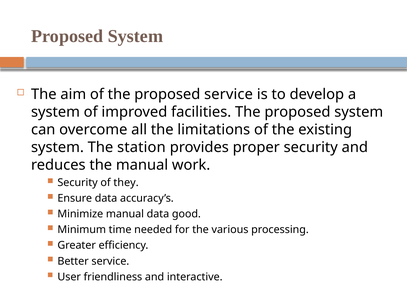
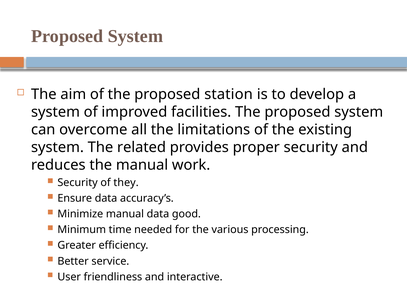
proposed service: service -> station (229, 95)
station: station -> related (142, 147)
